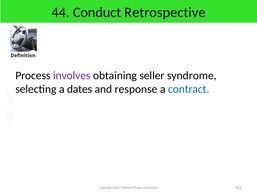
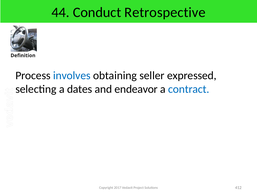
involves colour: purple -> blue (72, 75)
syndrome: syndrome -> expressed (192, 75)
response: response -> endeavor (136, 89)
